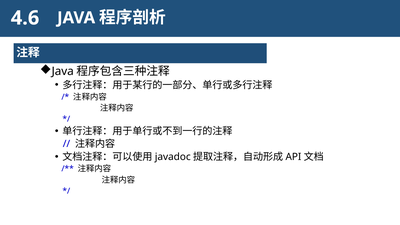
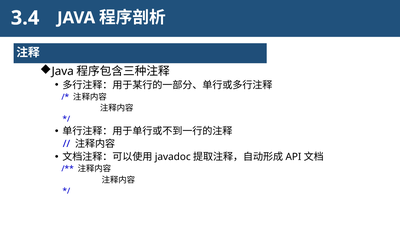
4.6: 4.6 -> 3.4 (25, 18)
